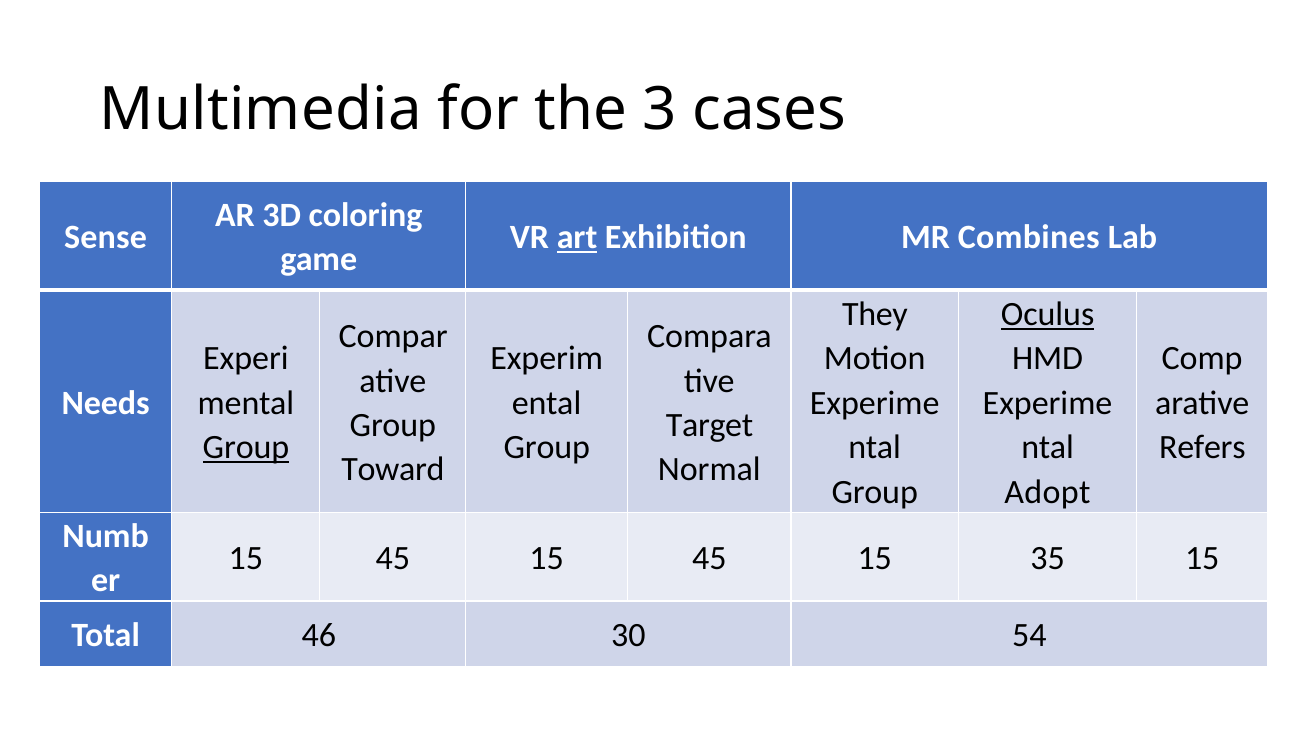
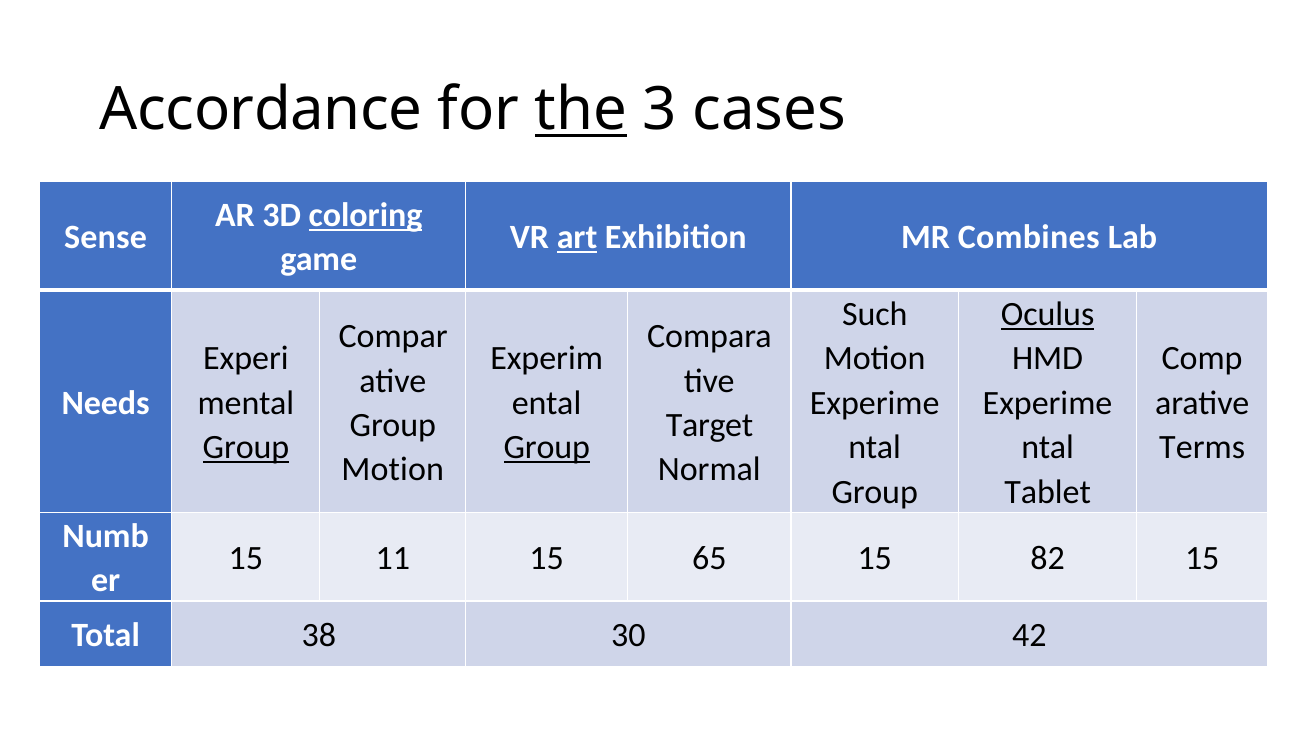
Multimedia: Multimedia -> Accordance (261, 110)
the underline: none -> present (581, 110)
coloring underline: none -> present (366, 215)
They: They -> Such (875, 314)
Group underline: none -> present (547, 448)
Refers: Refers -> Terms (1202, 448)
Toward: Toward -> Motion (393, 470)
Adopt: Adopt -> Tablet (1048, 492)
45: 45 -> 11 (393, 559)
45: 45 -> 65 (709, 559)
35: 35 -> 82 (1048, 559)
46: 46 -> 38 (319, 636)
54: 54 -> 42 (1029, 636)
